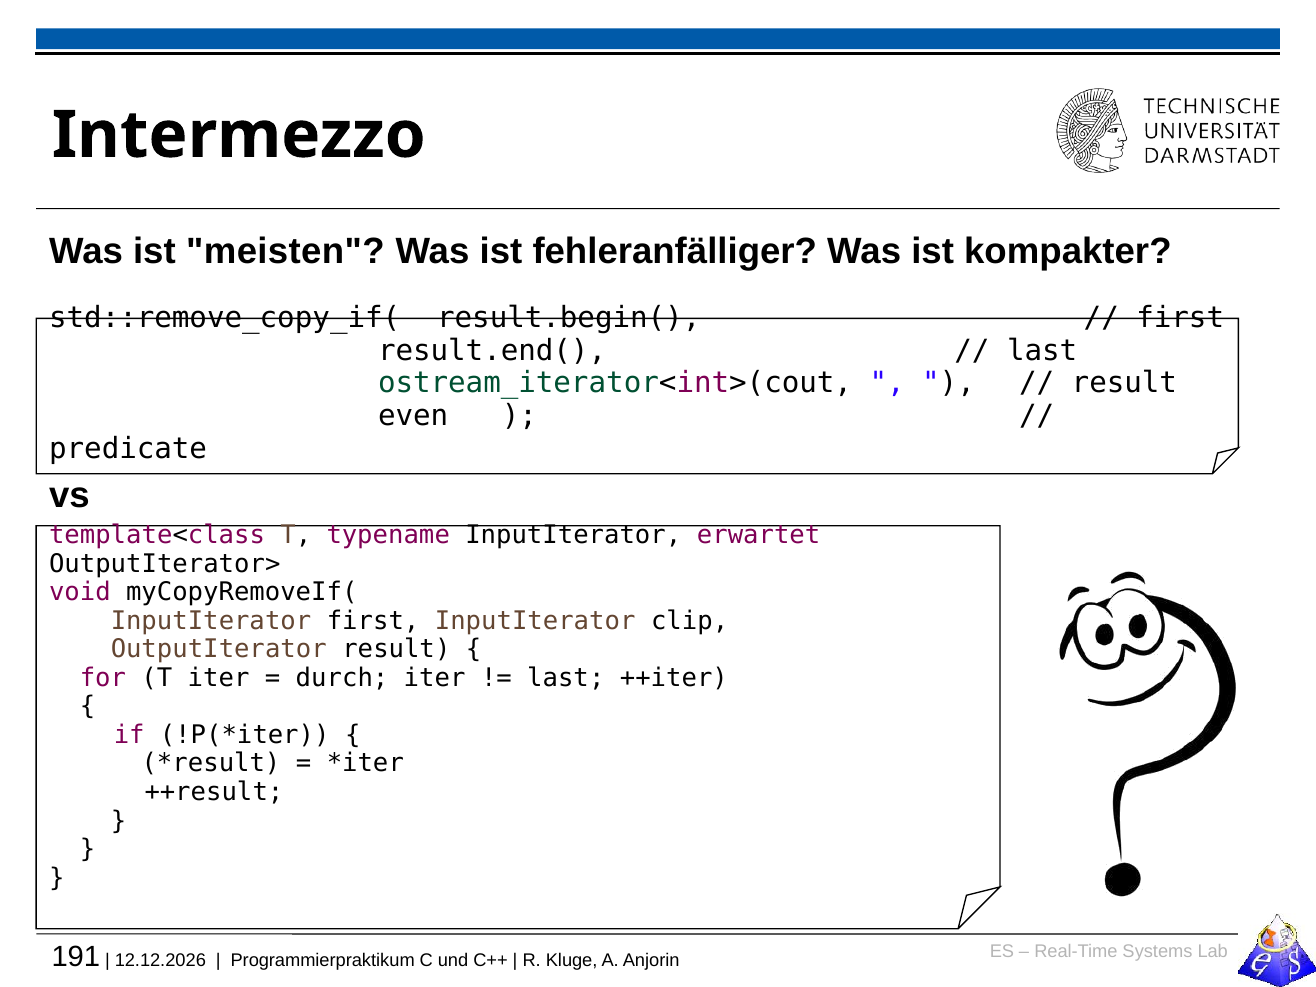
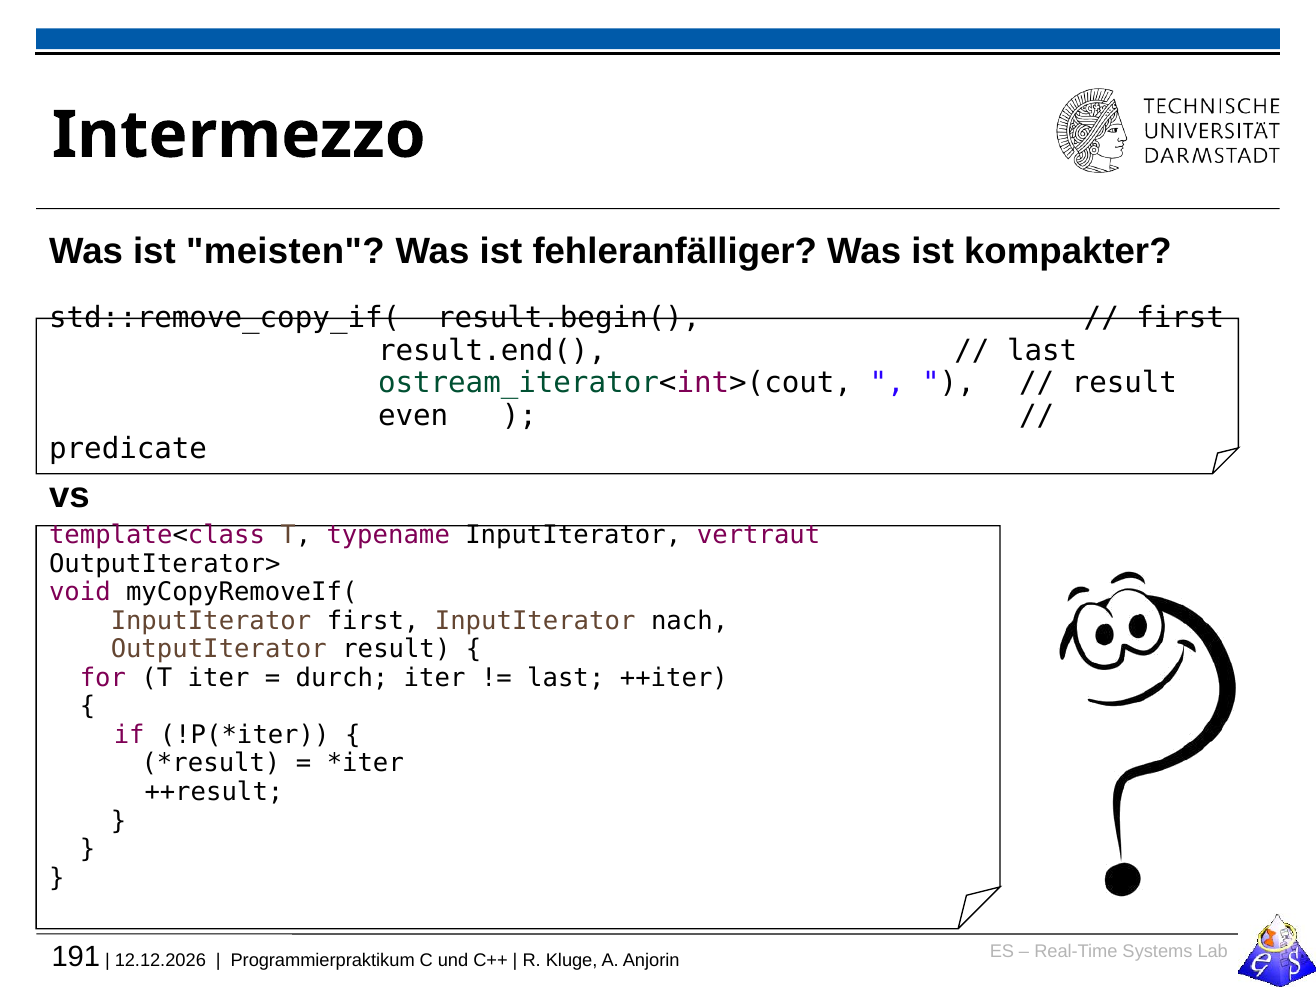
erwartet: erwartet -> vertraut (759, 535)
clip: clip -> nach (690, 621)
